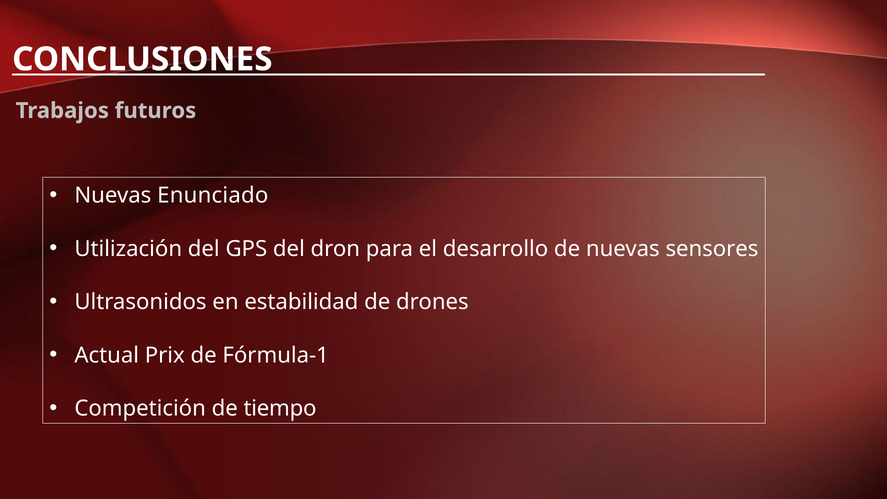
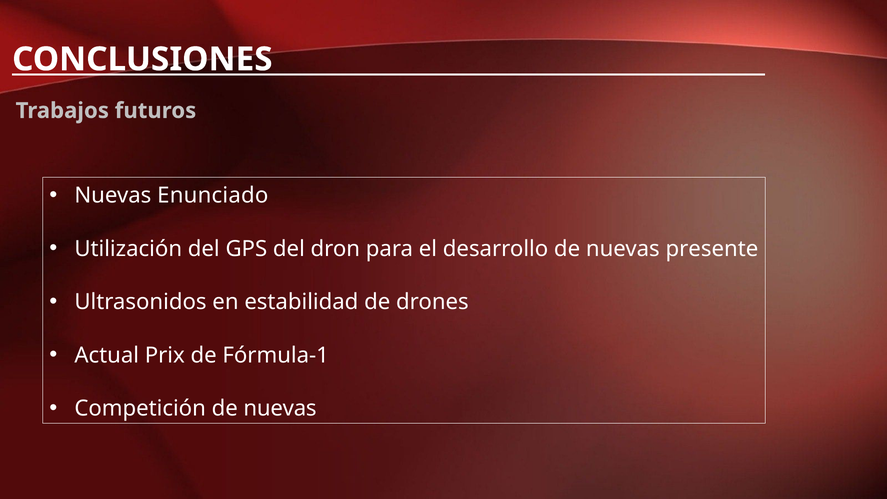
sensores: sensores -> presente (712, 249)
Competición de tiempo: tiempo -> nuevas (280, 408)
